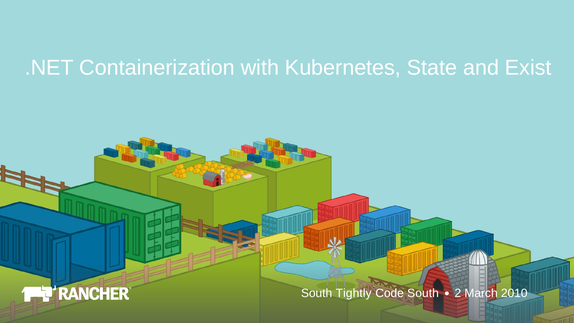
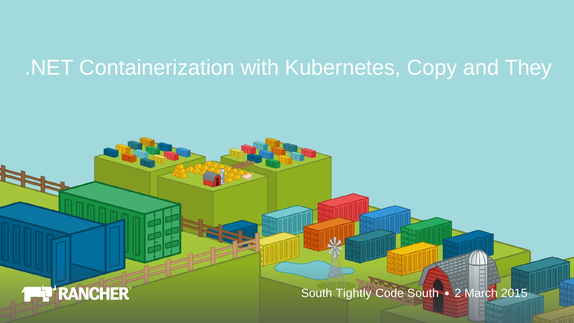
State: State -> Copy (432, 68)
Exist: Exist -> They (528, 68)
2010: 2010 -> 2015 (514, 293)
